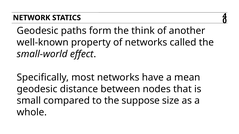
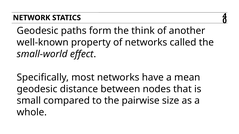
suppose: suppose -> pairwise (141, 101)
